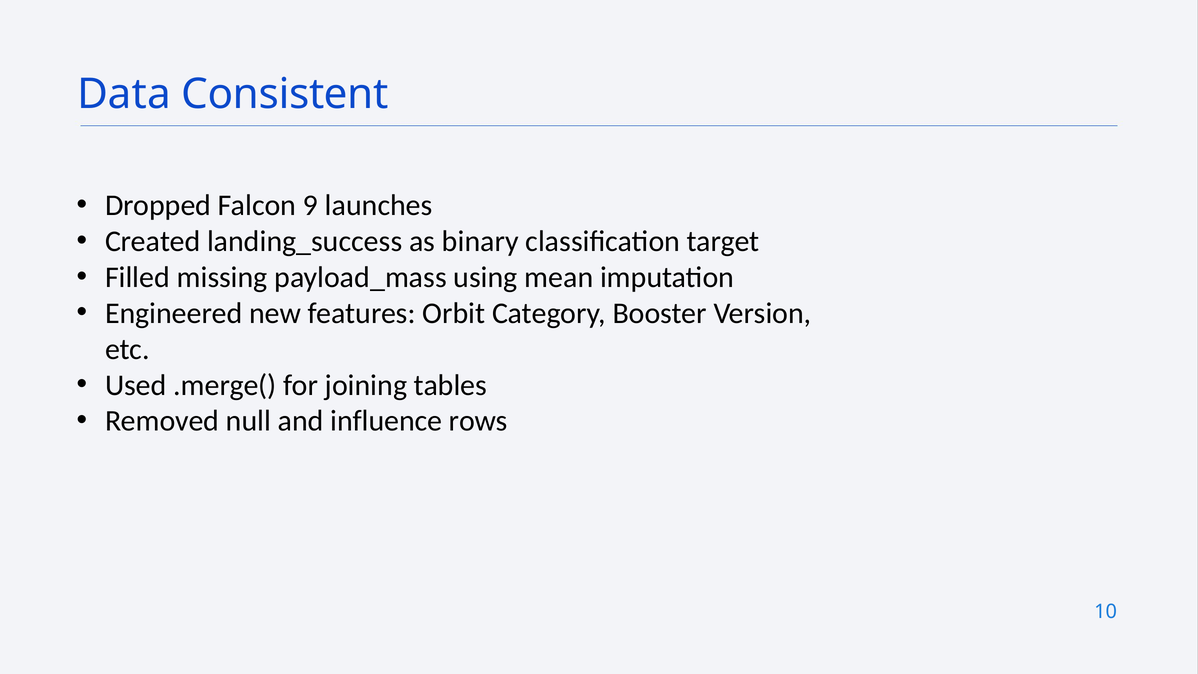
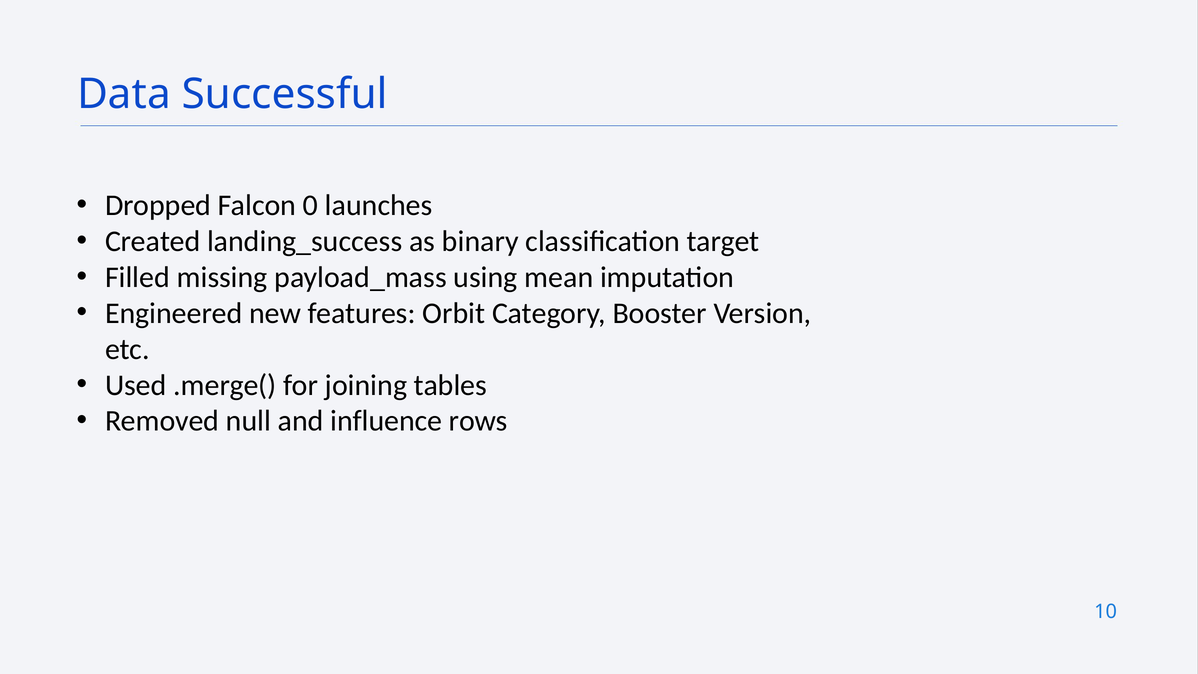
Consistent: Consistent -> Successful (285, 94)
9: 9 -> 0 (310, 205)
